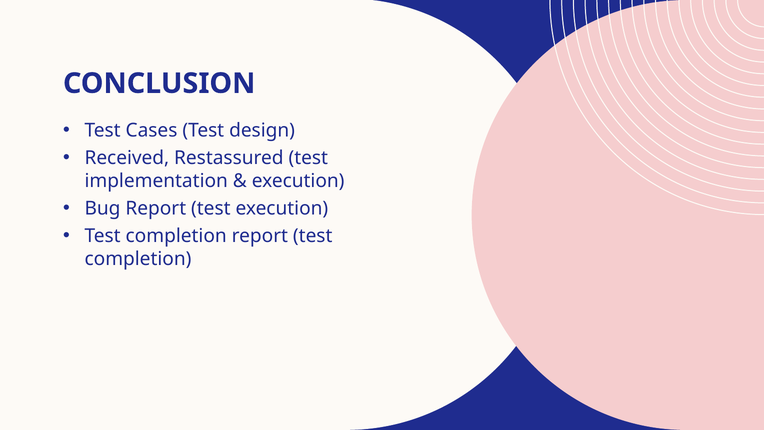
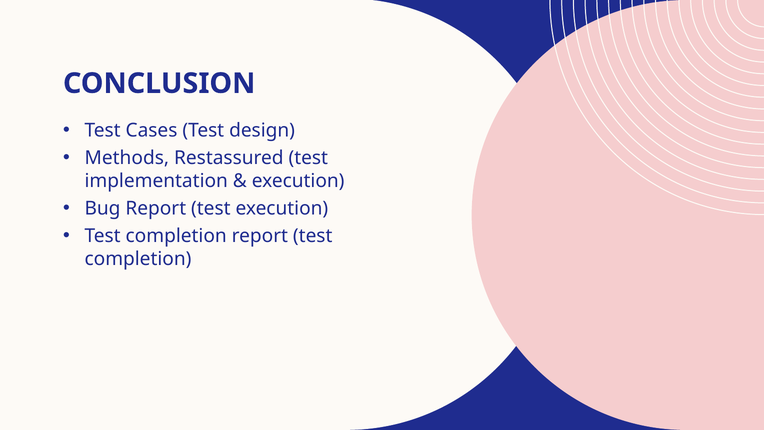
Received: Received -> Methods (127, 158)
